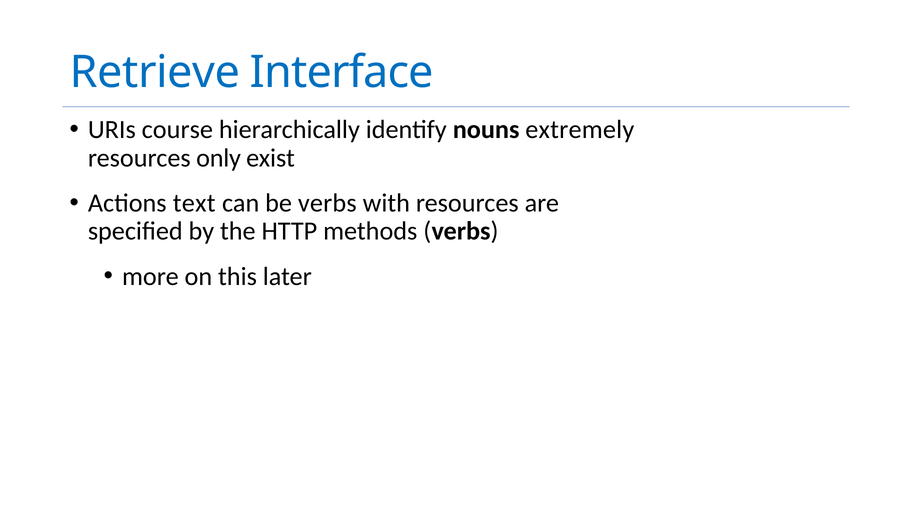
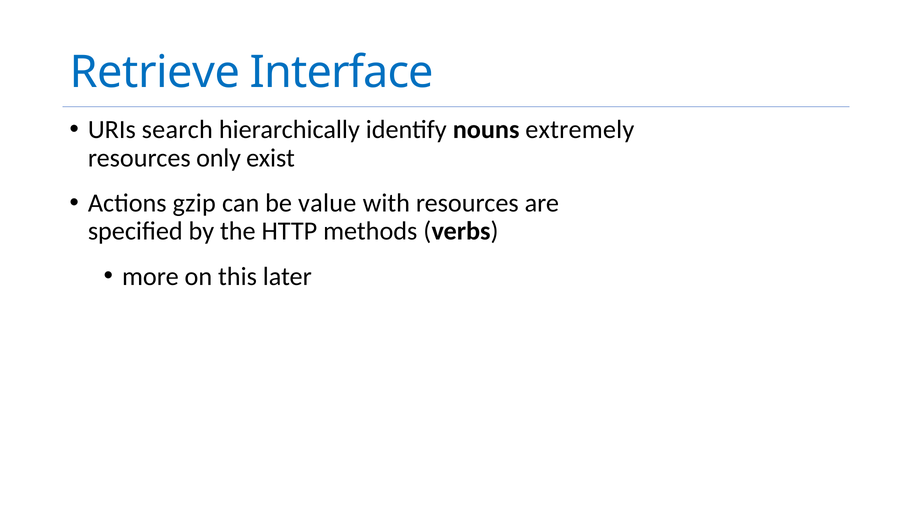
course: course -> search (177, 130)
text: text -> gzip (194, 203)
be verbs: verbs -> value (327, 203)
